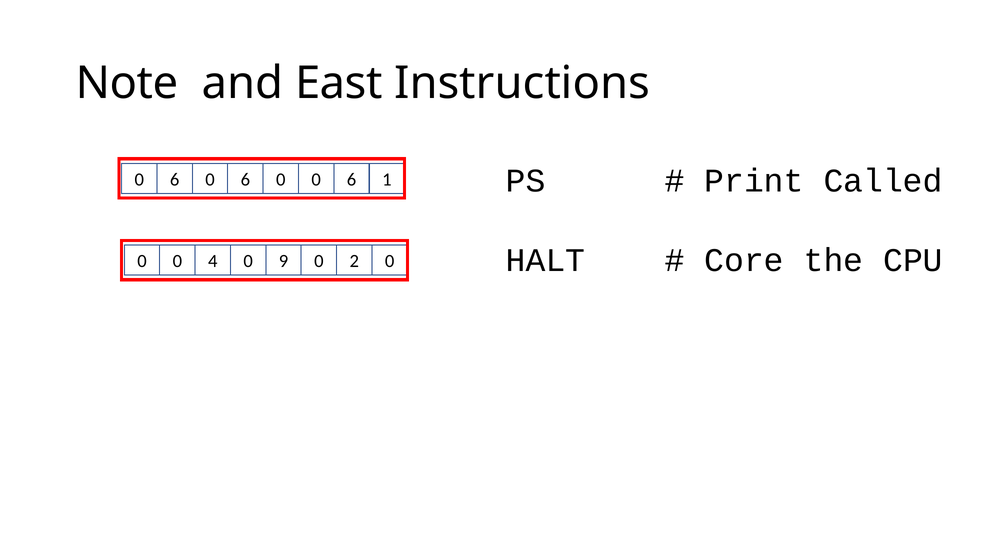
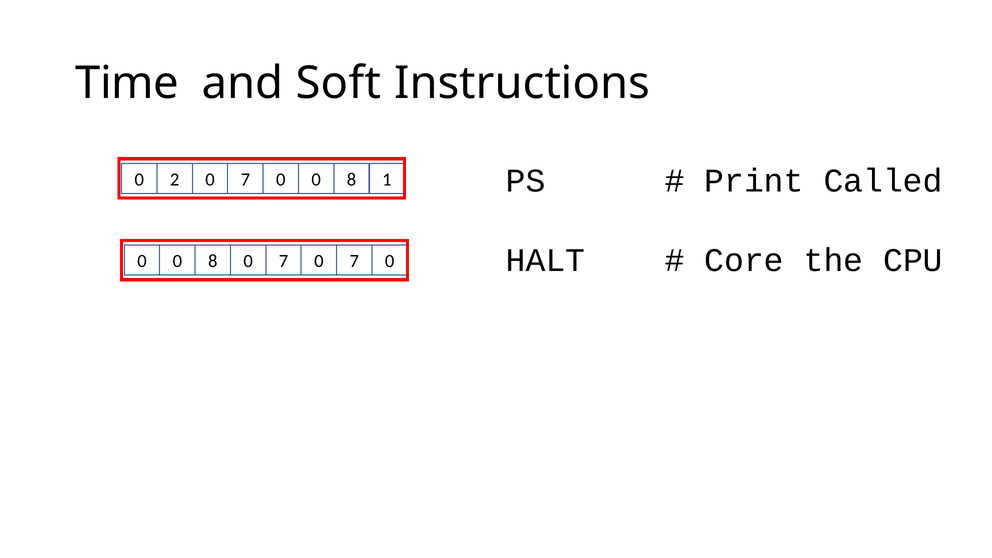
Note: Note -> Time (127, 83)
East: East -> Soft (338, 83)
6: 6 -> 2 (175, 180)
6: 6 -> 7 (245, 180)
6: 6 -> 8 (352, 180)
4: 4 -> 8 (213, 261)
9: 9 -> 7 (283, 261)
2: 2 -> 7 (354, 261)
